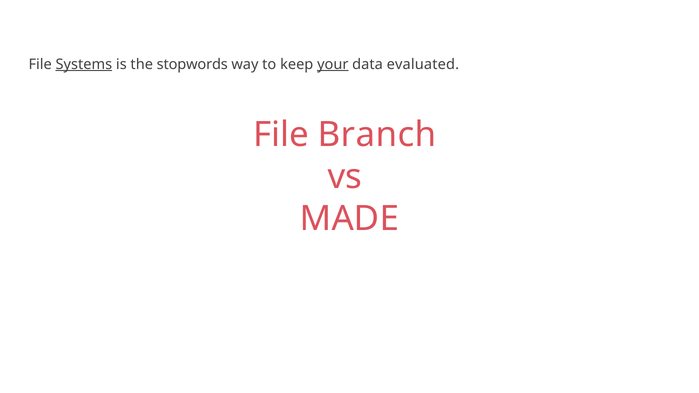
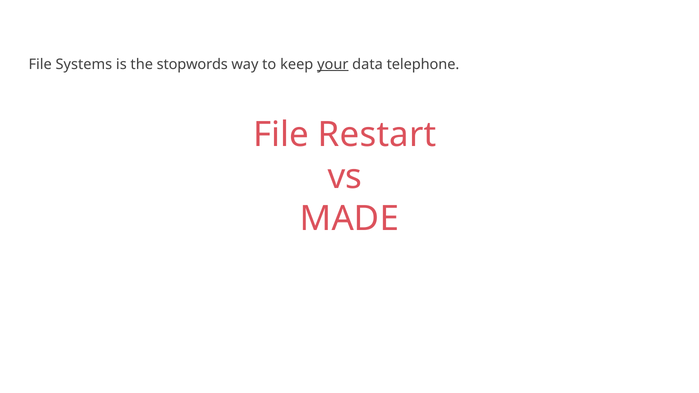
Systems underline: present -> none (84, 64)
evaluated: evaluated -> telephone (423, 64)
Branch: Branch -> Restart (377, 135)
